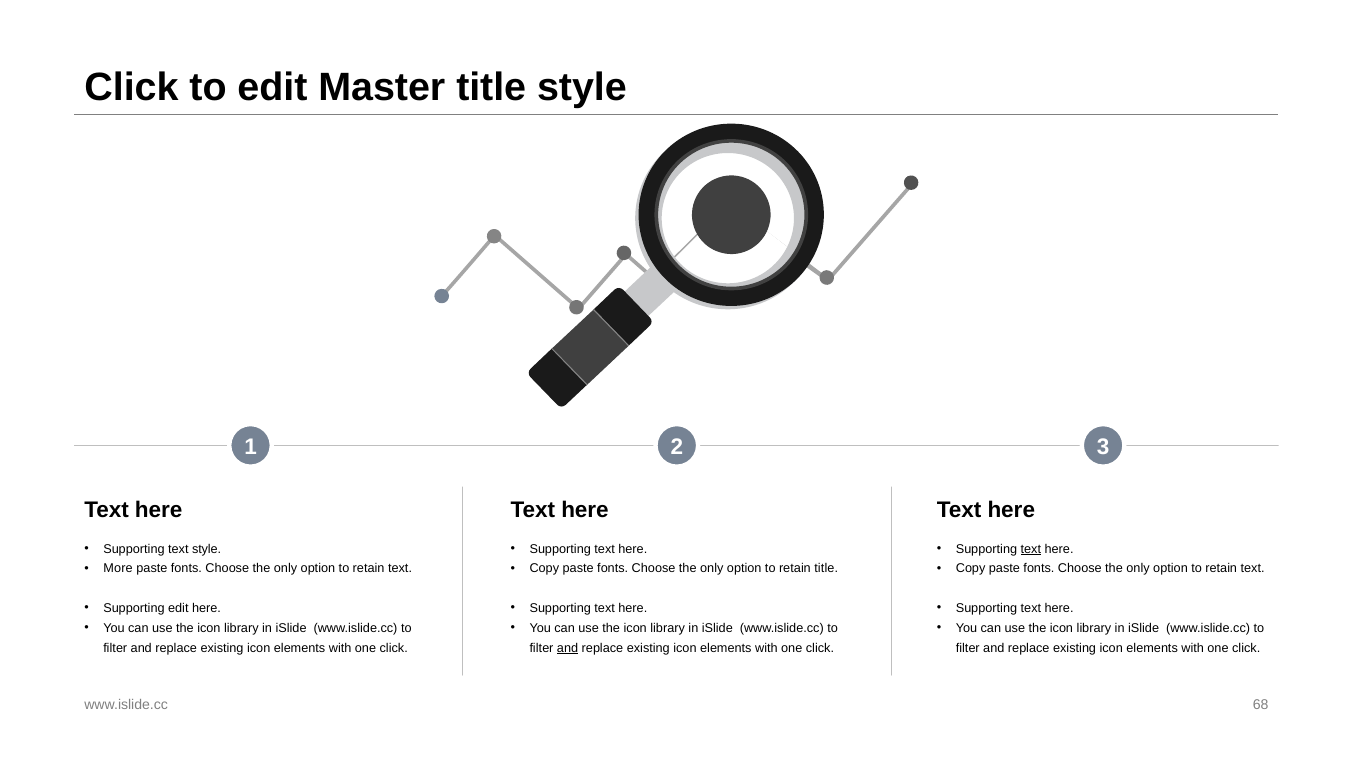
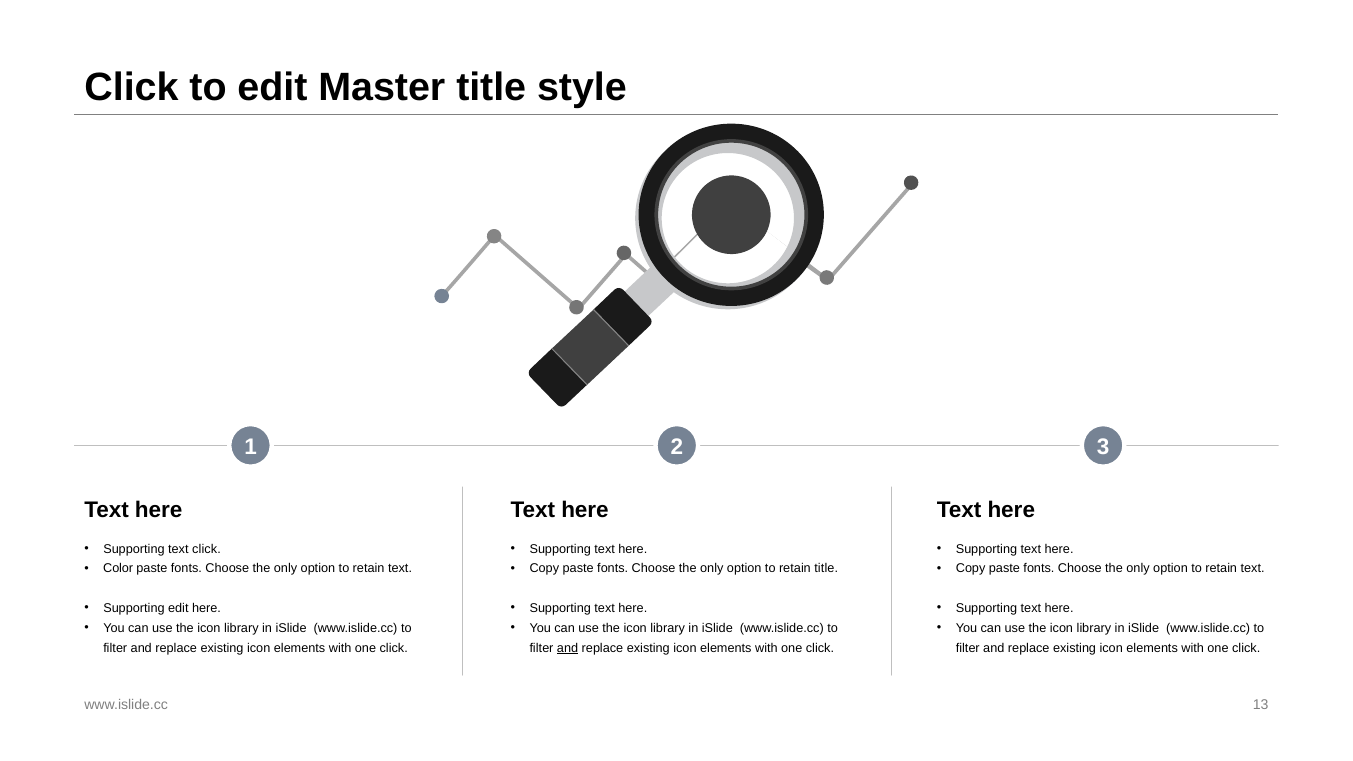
text style: style -> click (207, 549)
text underline: present -> none (1031, 549)
More: More -> Color (118, 569)
68: 68 -> 13 (1261, 705)
